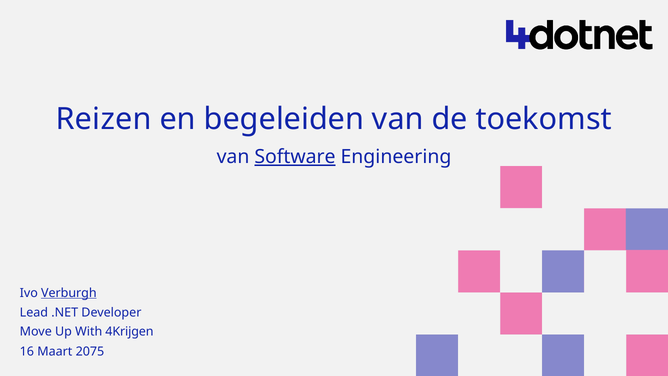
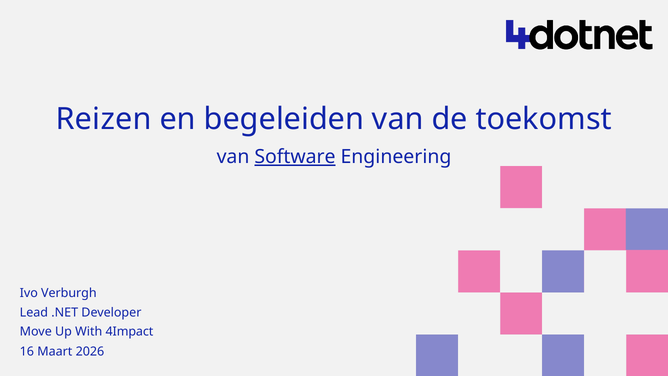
Verburgh underline: present -> none (69, 293)
4Krijgen: 4Krijgen -> 4Impact (129, 332)
2075: 2075 -> 2026 (90, 351)
